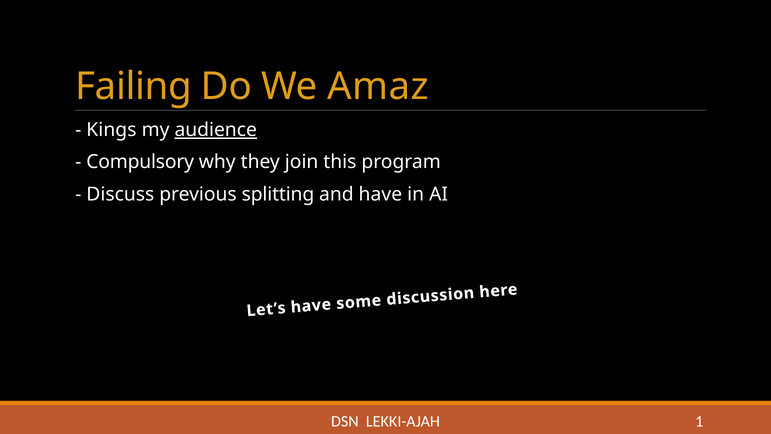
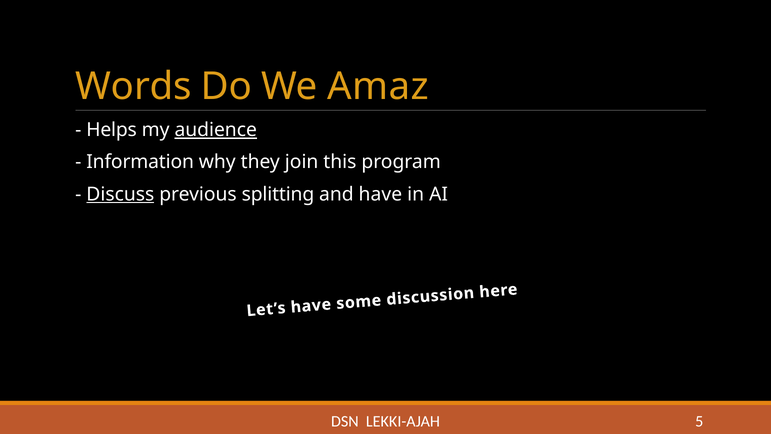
Failing: Failing -> Words (134, 86)
Kings: Kings -> Helps (112, 130)
Compulsory: Compulsory -> Information (140, 162)
Discuss underline: none -> present (120, 194)
1: 1 -> 5 (699, 421)
